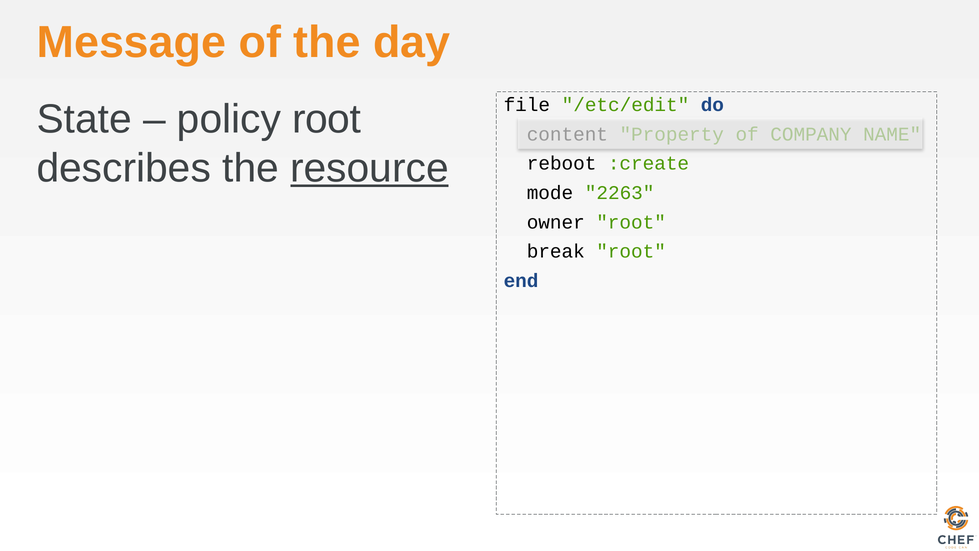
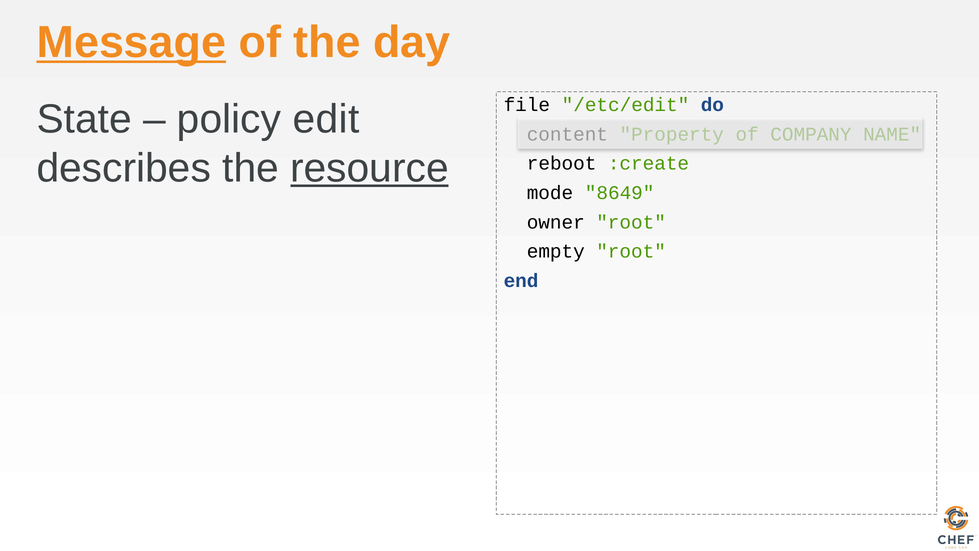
Message underline: none -> present (131, 42)
policy root: root -> edit (326, 119)
2263: 2263 -> 8649 (620, 193)
break: break -> empty (556, 251)
